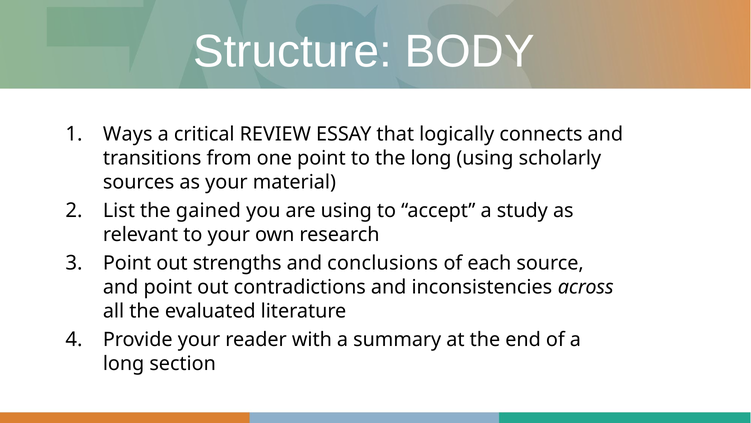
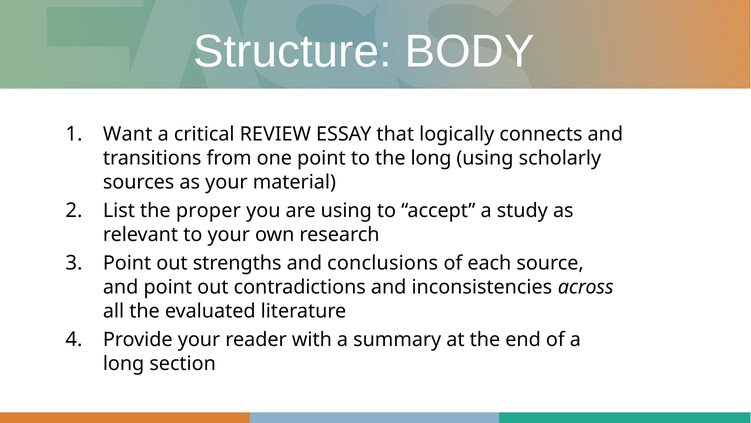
Ways: Ways -> Want (128, 134)
gained: gained -> proper (208, 211)
